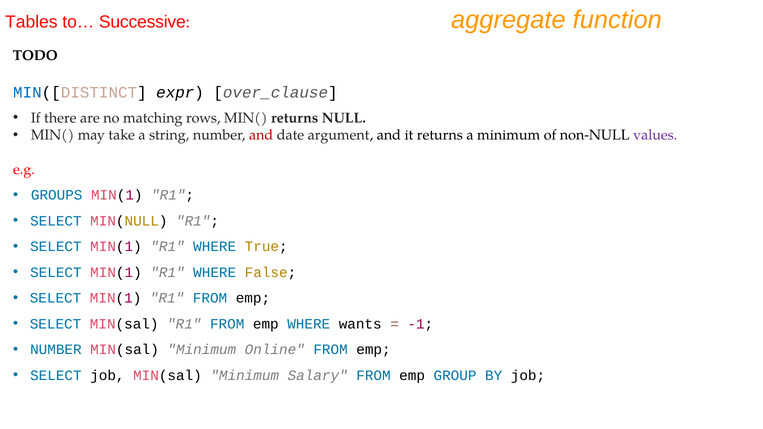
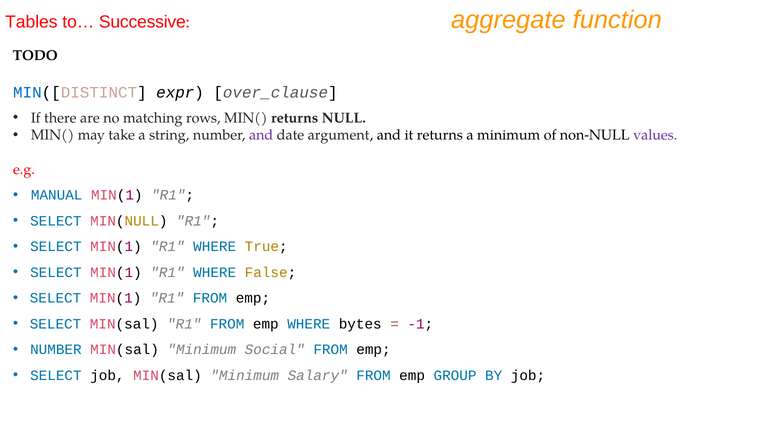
and colour: red -> purple (261, 135)
GROUPS: GROUPS -> MANUAL (57, 195)
wants: wants -> bytes (360, 324)
Online: Online -> Social (275, 350)
